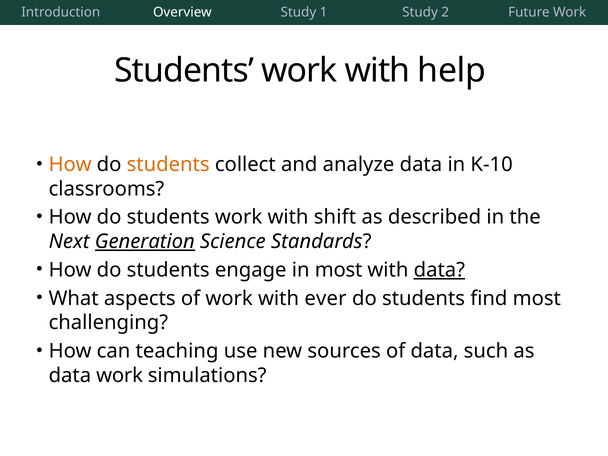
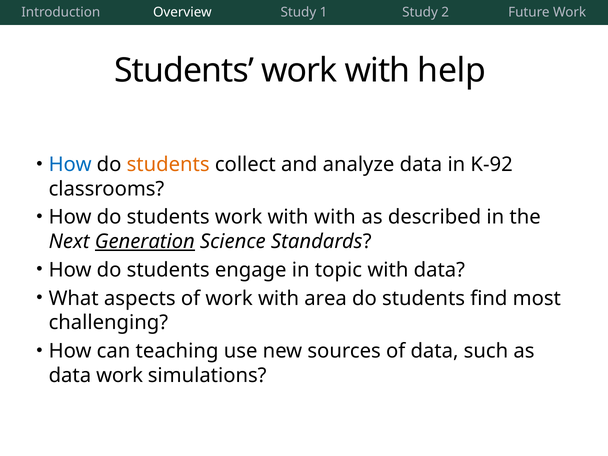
How colour: orange -> blue (70, 165)
K-10: K-10 -> K-92 (492, 165)
with shift: shift -> with (335, 217)
in most: most -> topic (338, 270)
data underline: present -> none (439, 270)
ever: ever -> area (326, 298)
